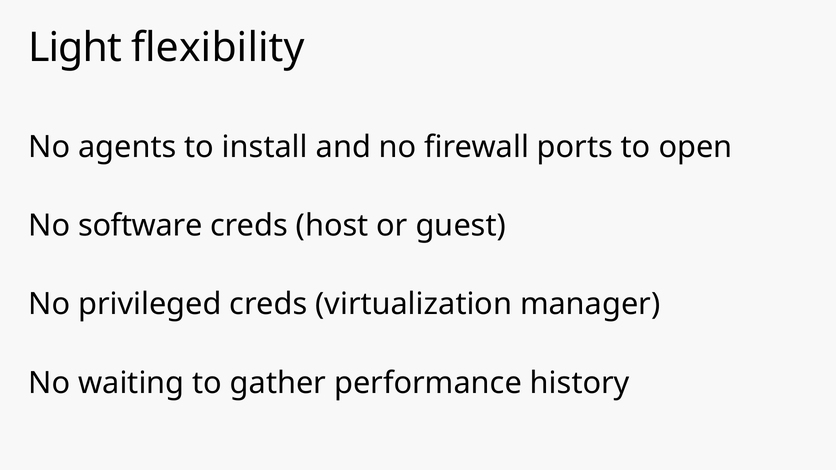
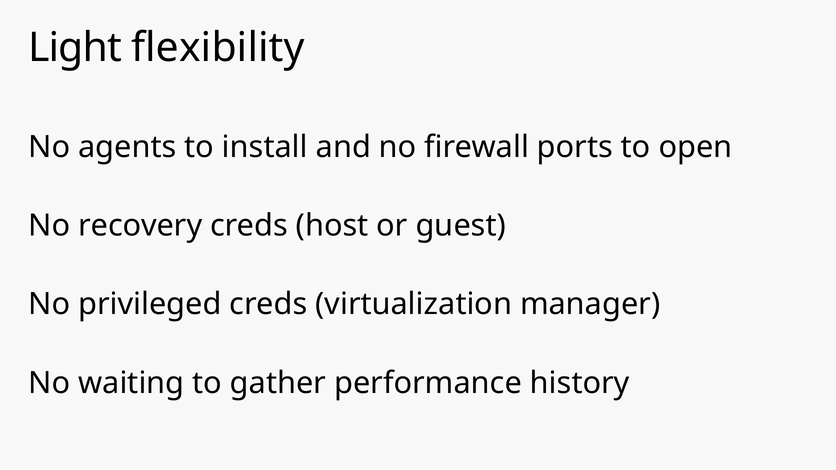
software: software -> recovery (140, 226)
